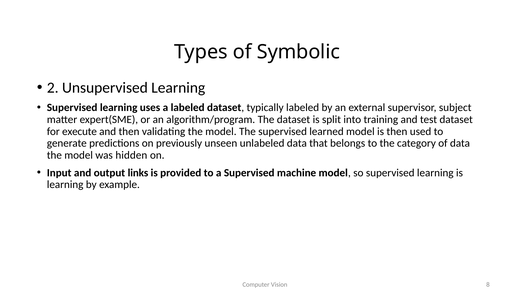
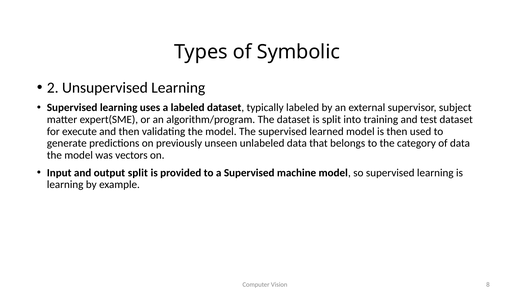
hidden: hidden -> vectors (131, 155)
output links: links -> split (138, 173)
